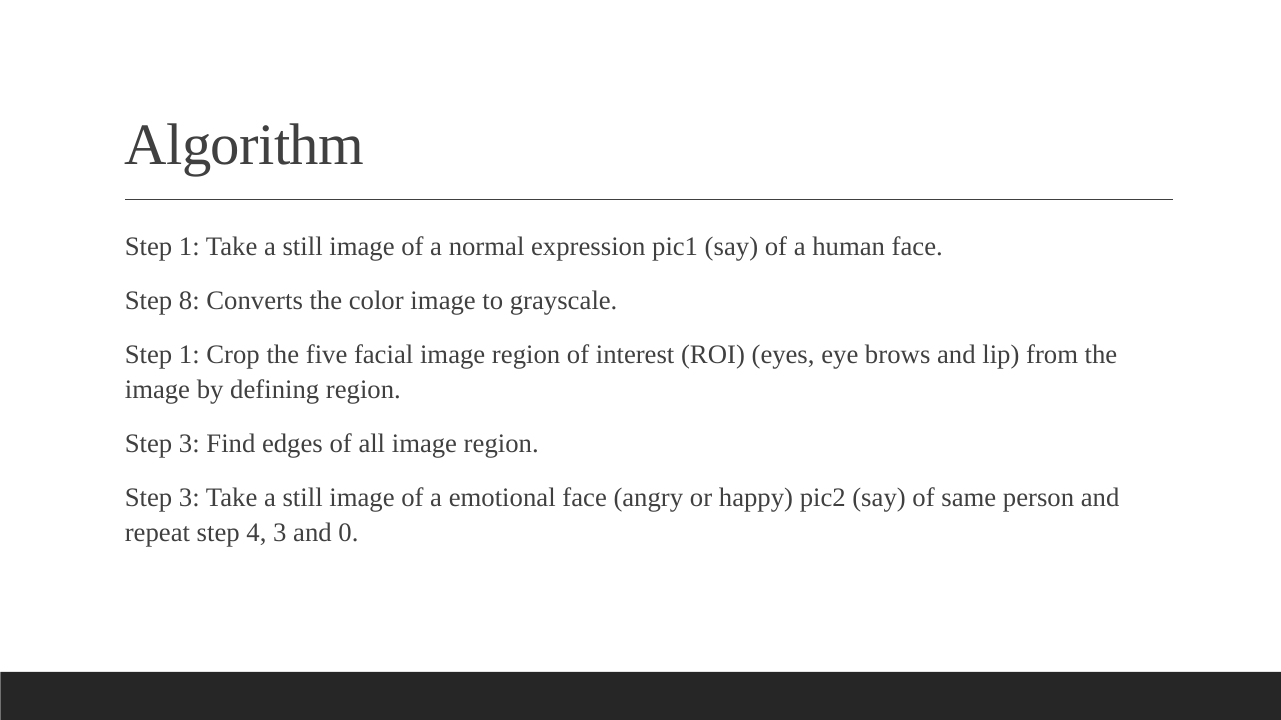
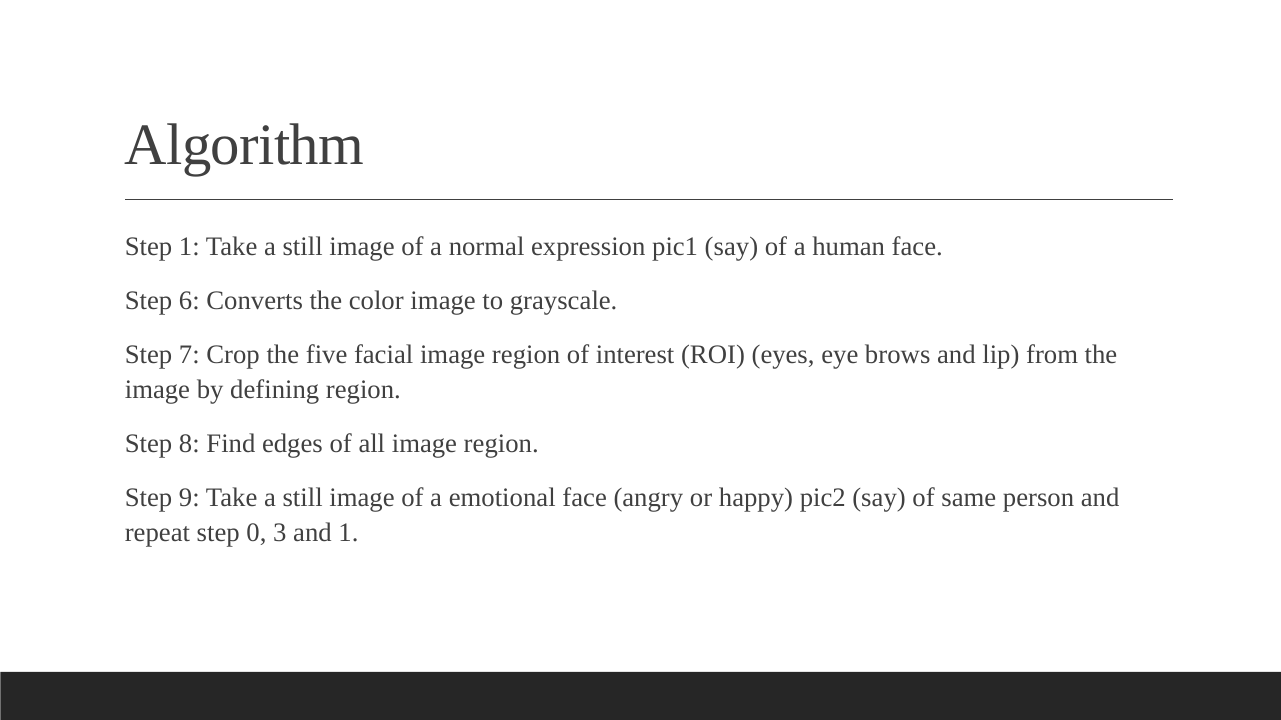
8: 8 -> 6 (189, 301)
1: 1 -> 7 (189, 355)
3: 3 -> 8 (189, 444)
3: 3 -> 9 (189, 498)
4: 4 -> 0 (256, 533)
and 0: 0 -> 1 (348, 533)
